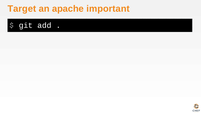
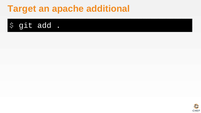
important: important -> additional (108, 9)
